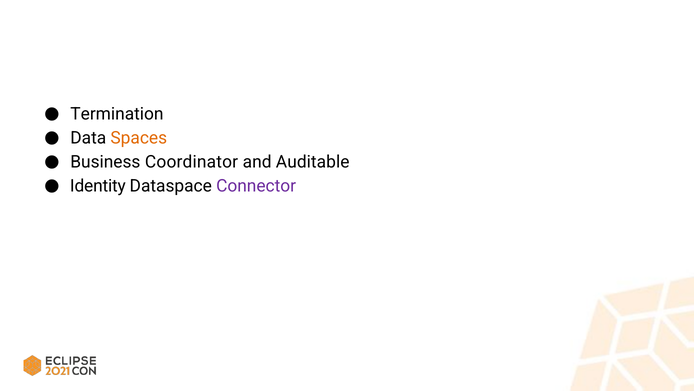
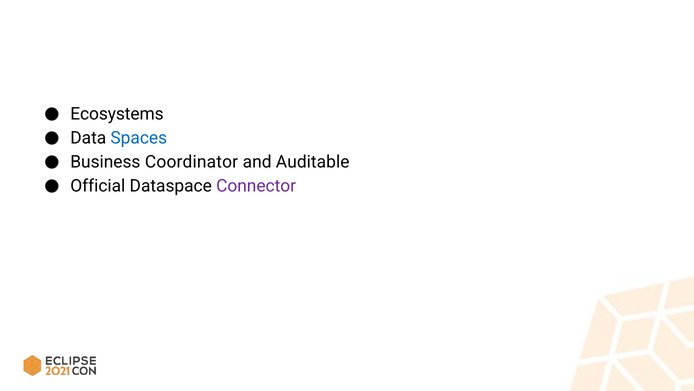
Termination: Termination -> Ecosystems (117, 114)
Spaces colour: orange -> blue (139, 138)
Identity: Identity -> Official (98, 186)
